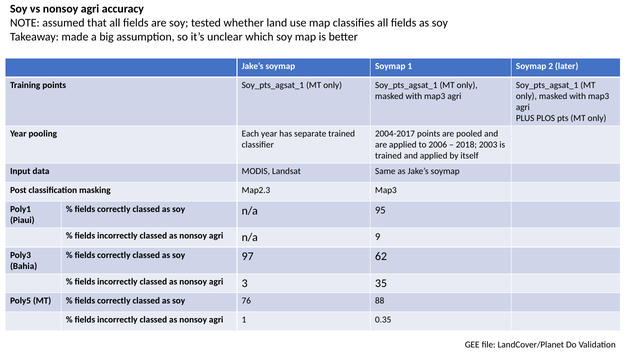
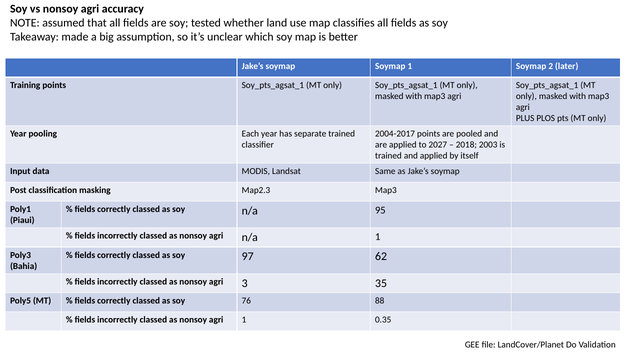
2006: 2006 -> 2027 (438, 145)
n/a 9: 9 -> 1 (378, 237)
